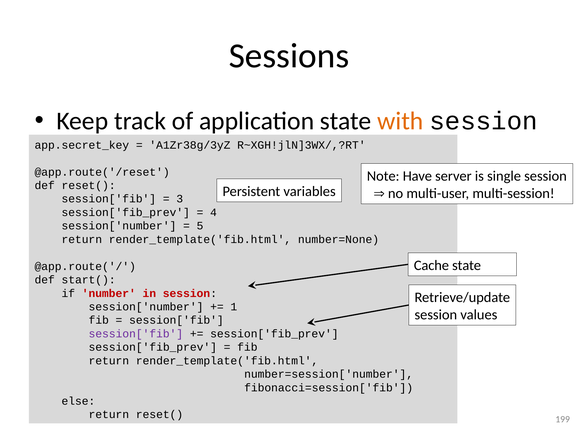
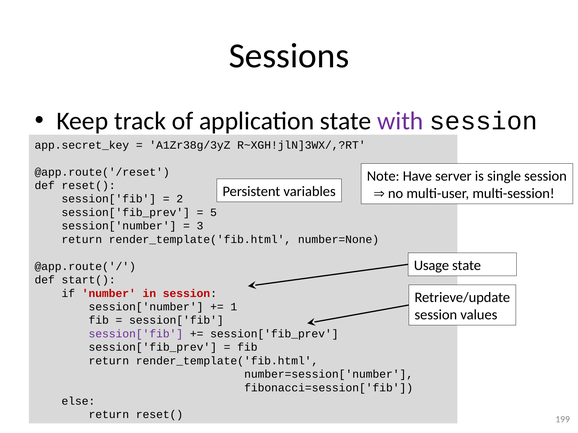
with colour: orange -> purple (400, 121)
3: 3 -> 2 (180, 199)
4: 4 -> 5 (214, 213)
5: 5 -> 3 (200, 226)
Cache: Cache -> Usage (431, 266)
